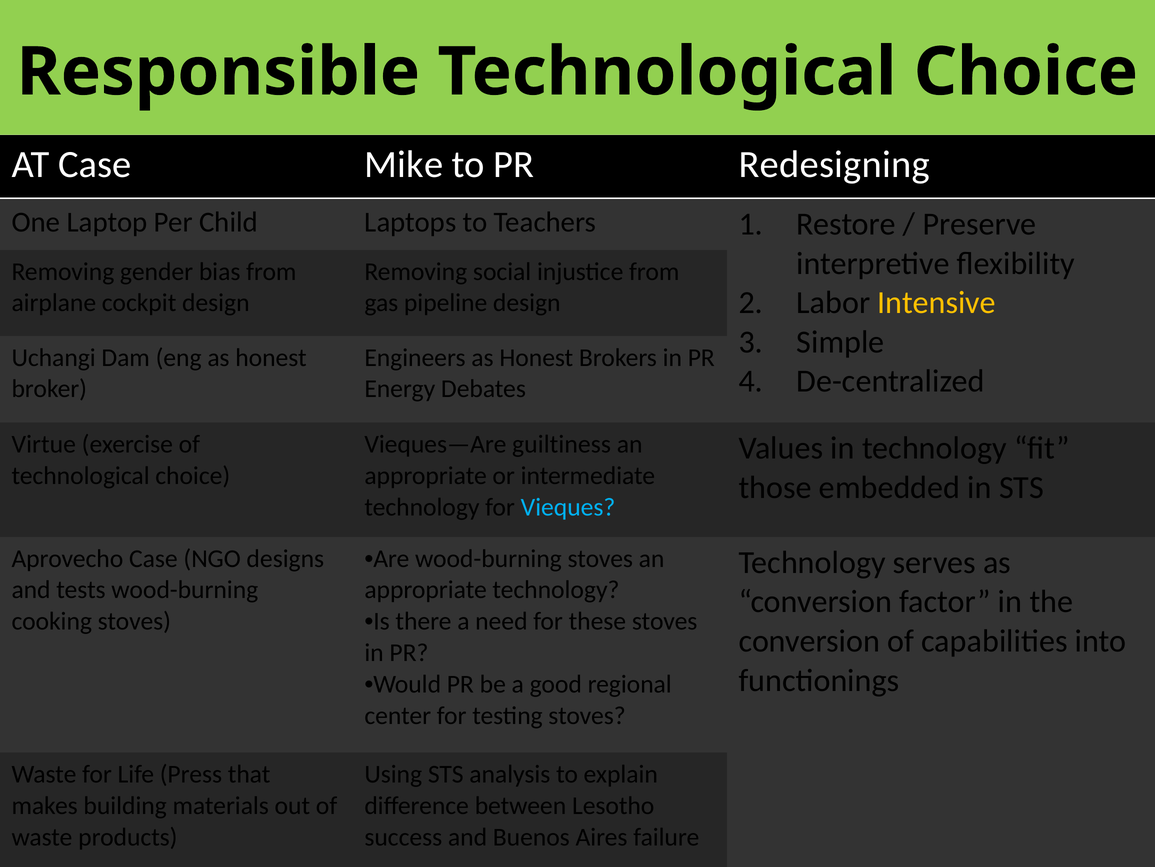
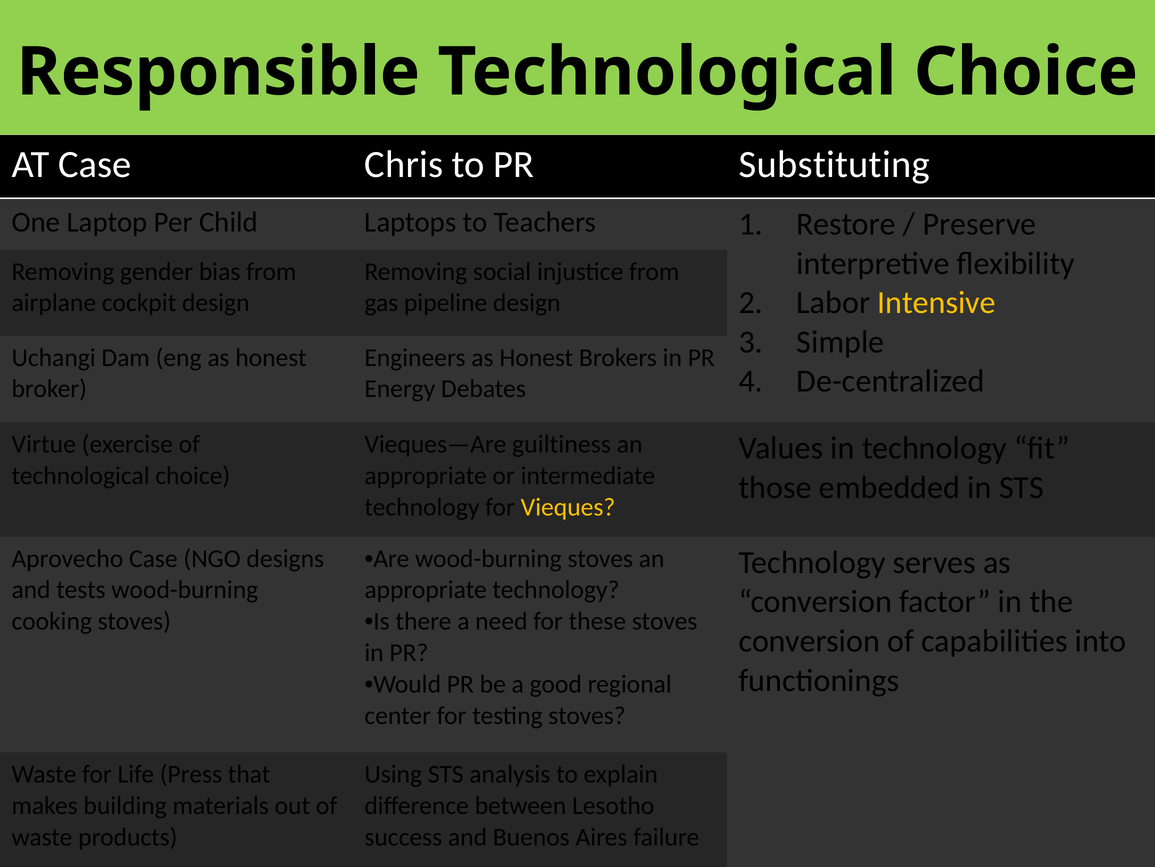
Mike: Mike -> Chris (404, 164)
Redesigning: Redesigning -> Substituting (834, 164)
Vieques colour: light blue -> yellow (568, 507)
